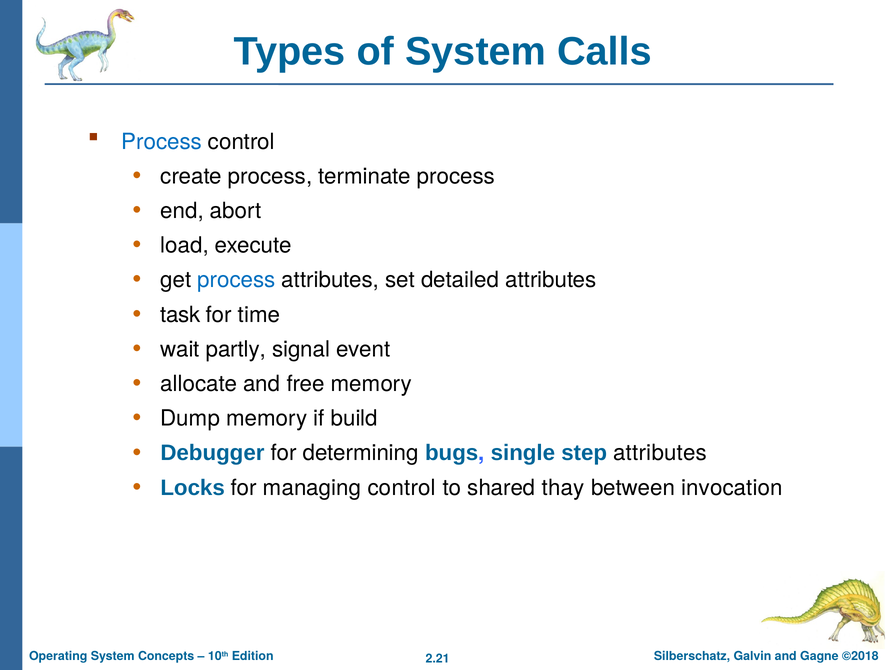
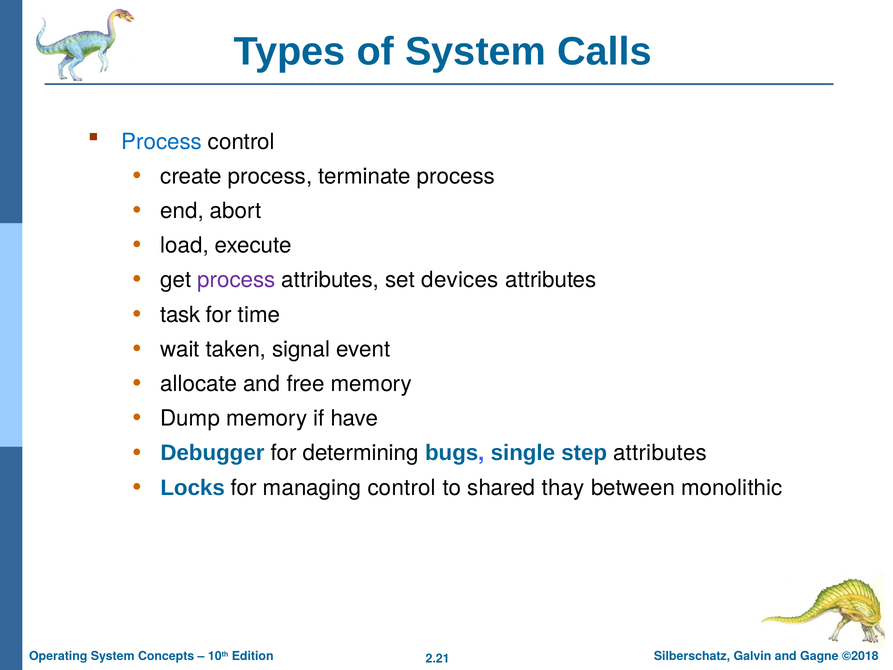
process colour: blue -> purple (236, 280)
detailed: detailed -> devices (460, 280)
partly: partly -> taken (236, 349)
build: build -> have (354, 418)
invocation: invocation -> monolithic (732, 488)
